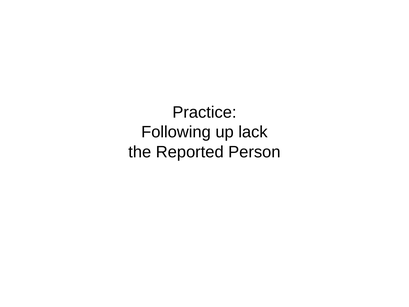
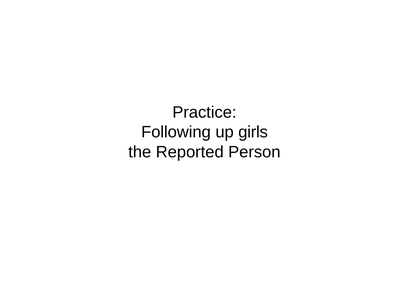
lack: lack -> girls (253, 132)
